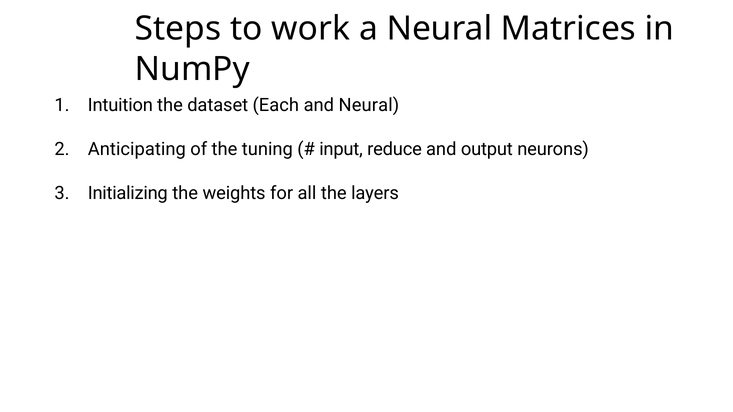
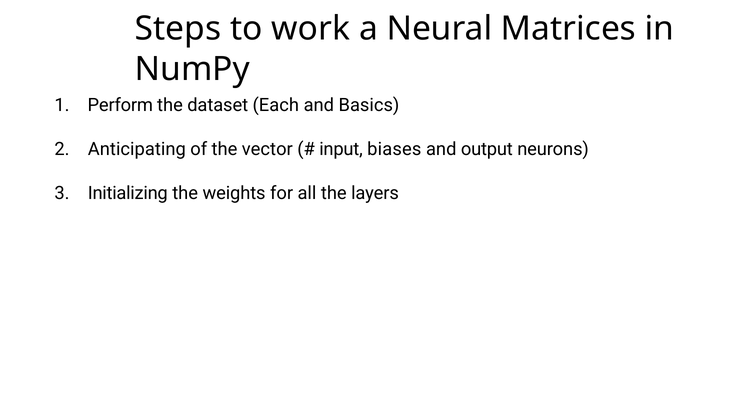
Intuition: Intuition -> Perform (120, 106)
and Neural: Neural -> Basics (369, 106)
tuning: tuning -> vector (267, 149)
reduce: reduce -> biases (394, 149)
